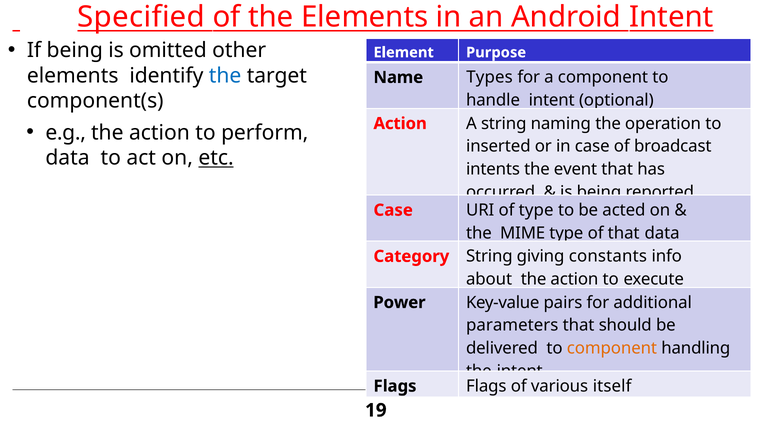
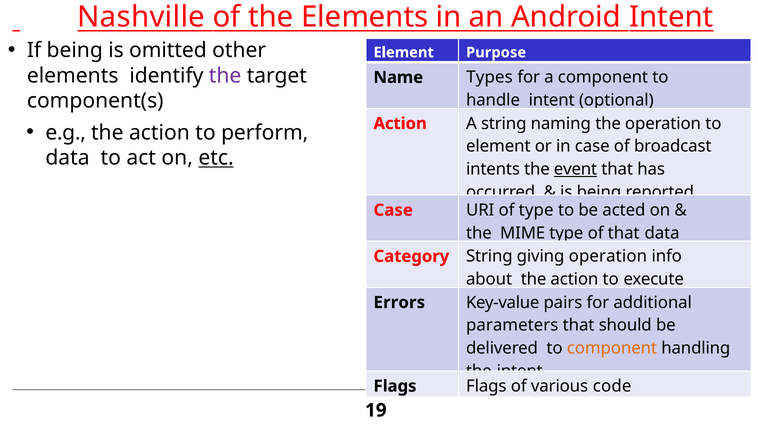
Specified: Specified -> Nashville (141, 17)
the colour: blue -> purple (225, 76)
inserted: inserted -> element (498, 146)
event underline: none -> present (575, 169)
giving constants: constants -> operation (608, 256)
Power: Power -> Errors (399, 302)
itself: itself -> code (612, 386)
